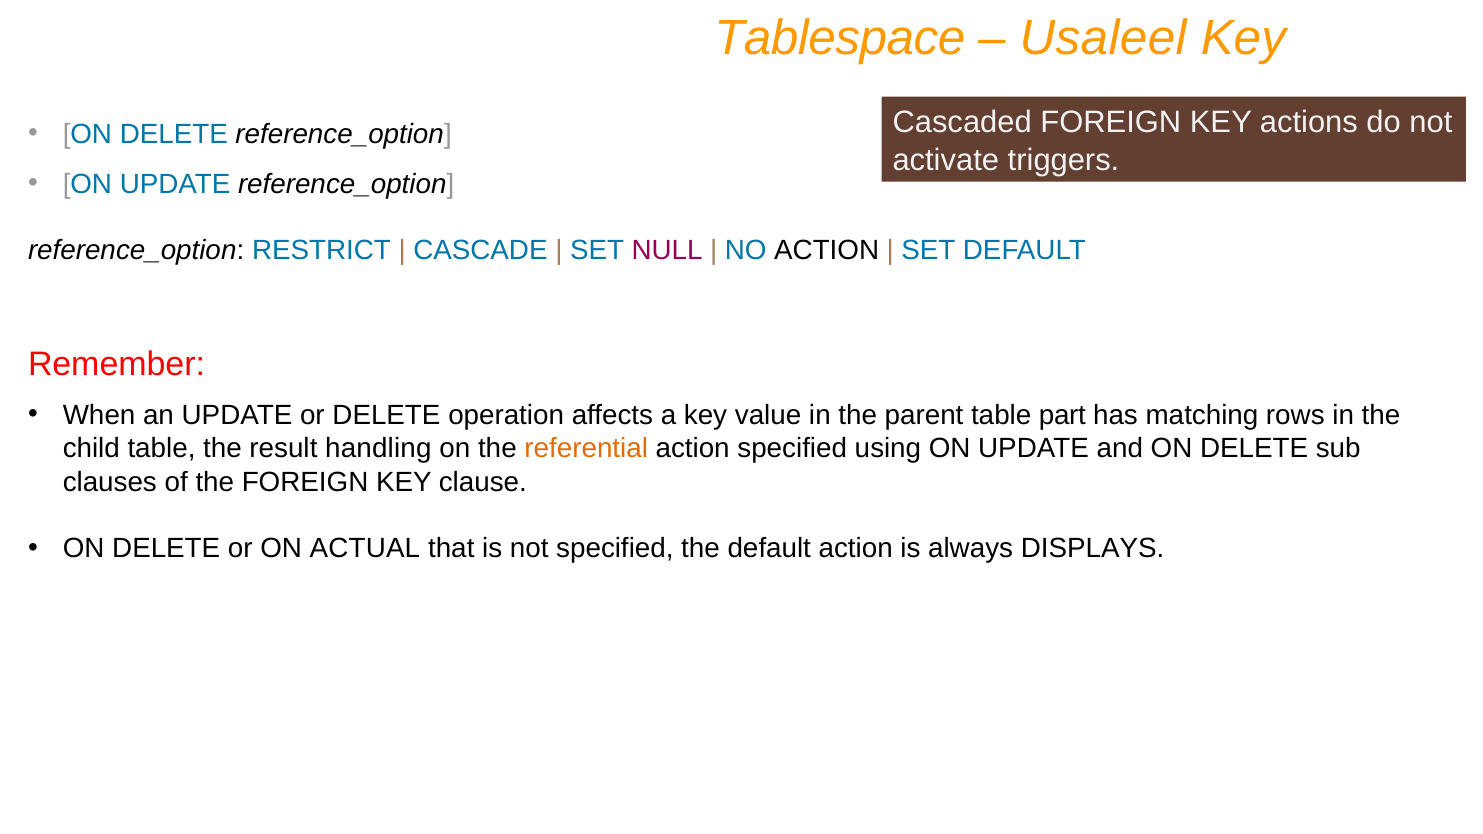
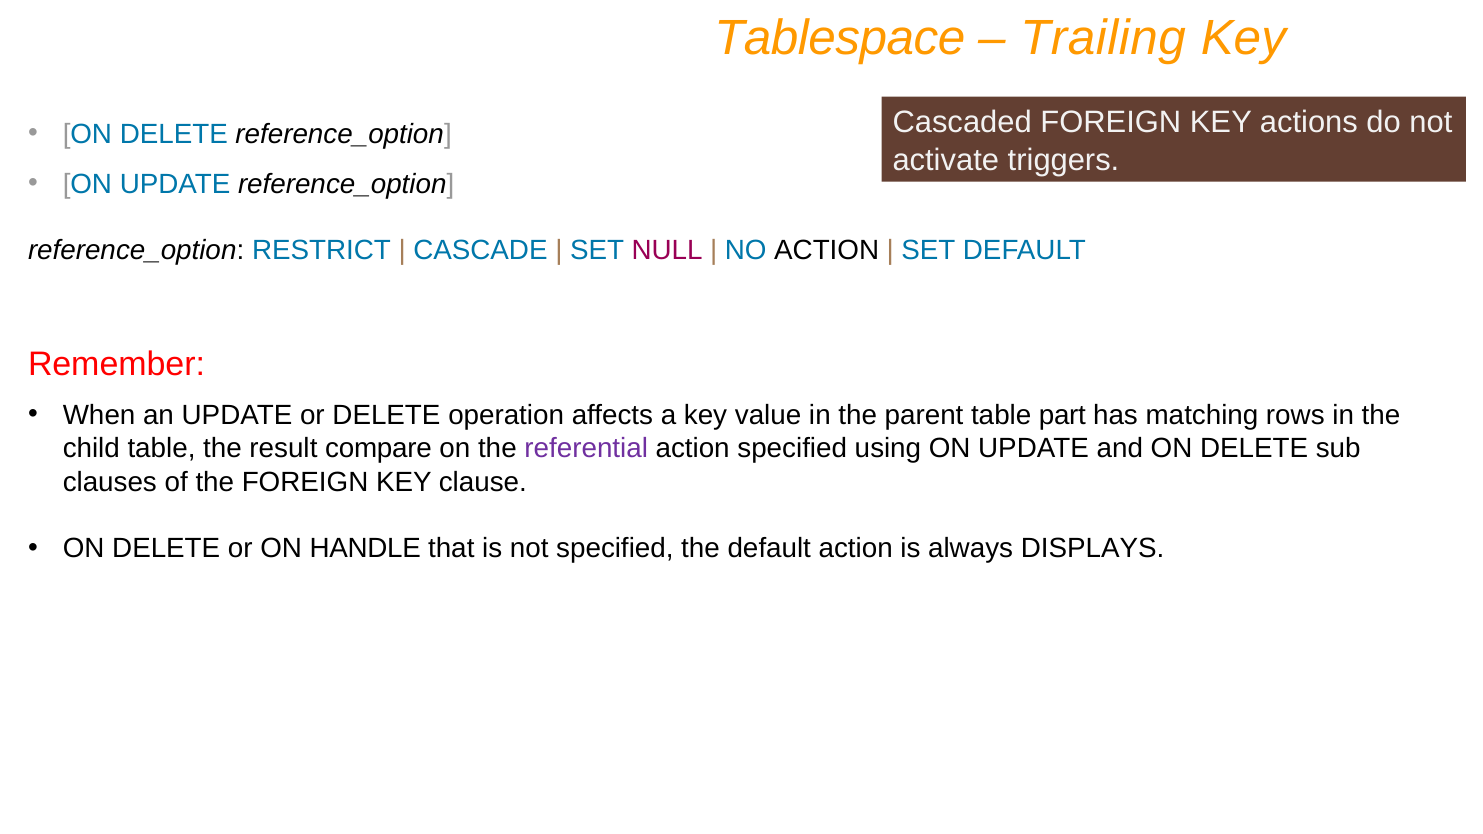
Usaleel: Usaleel -> Trailing (1103, 39)
handling: handling -> compare (379, 449)
referential colour: orange -> purple (586, 449)
ACTUAL: ACTUAL -> HANDLE (365, 549)
